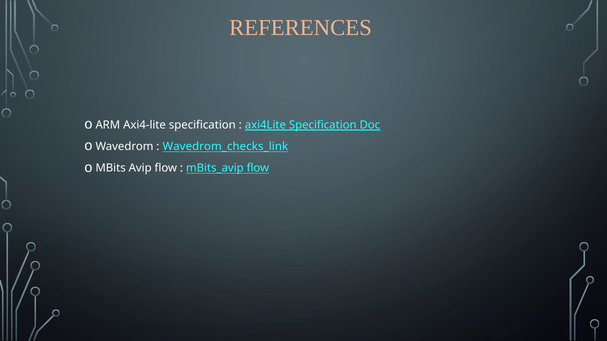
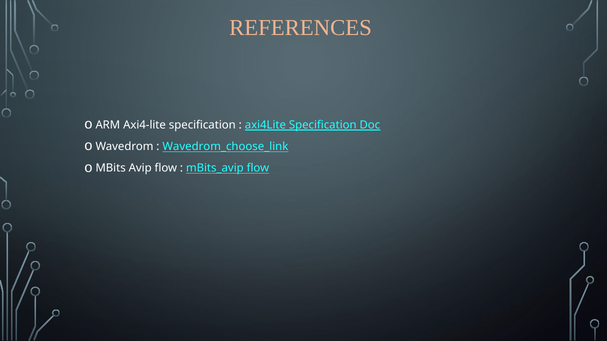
Wavedrom_checks_link: Wavedrom_checks_link -> Wavedrom_choose_link (225, 147)
